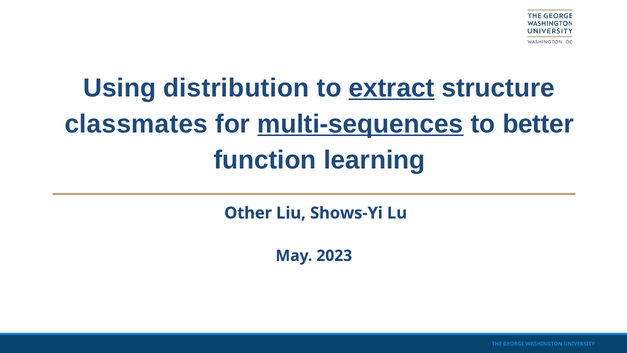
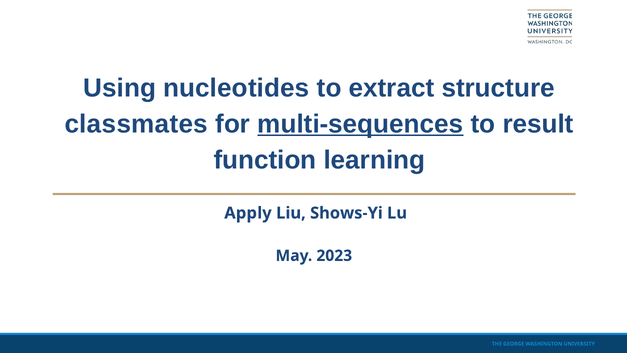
distribution: distribution -> nucleotides (236, 88)
extract underline: present -> none (392, 88)
better: better -> result (538, 124)
Other: Other -> Apply (248, 213)
